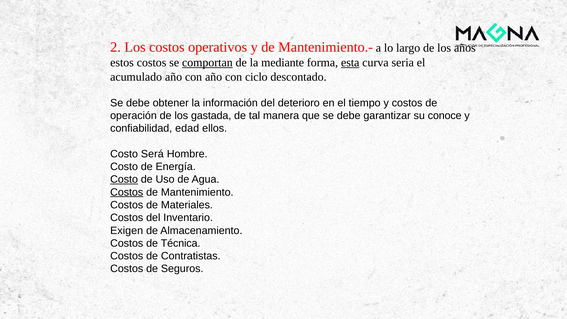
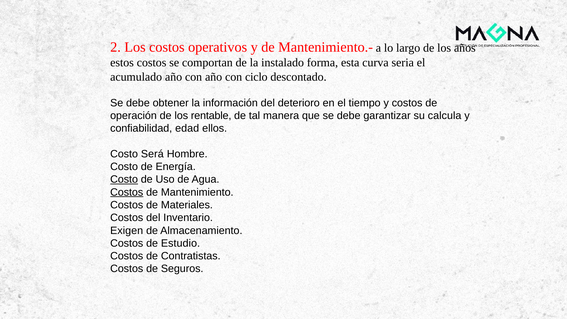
comportan underline: present -> none (207, 63)
mediante: mediante -> instalado (283, 63)
esta underline: present -> none (350, 63)
gastada: gastada -> rentable (211, 116)
conoce: conoce -> calcula (445, 116)
Técnica: Técnica -> Estudio (180, 243)
